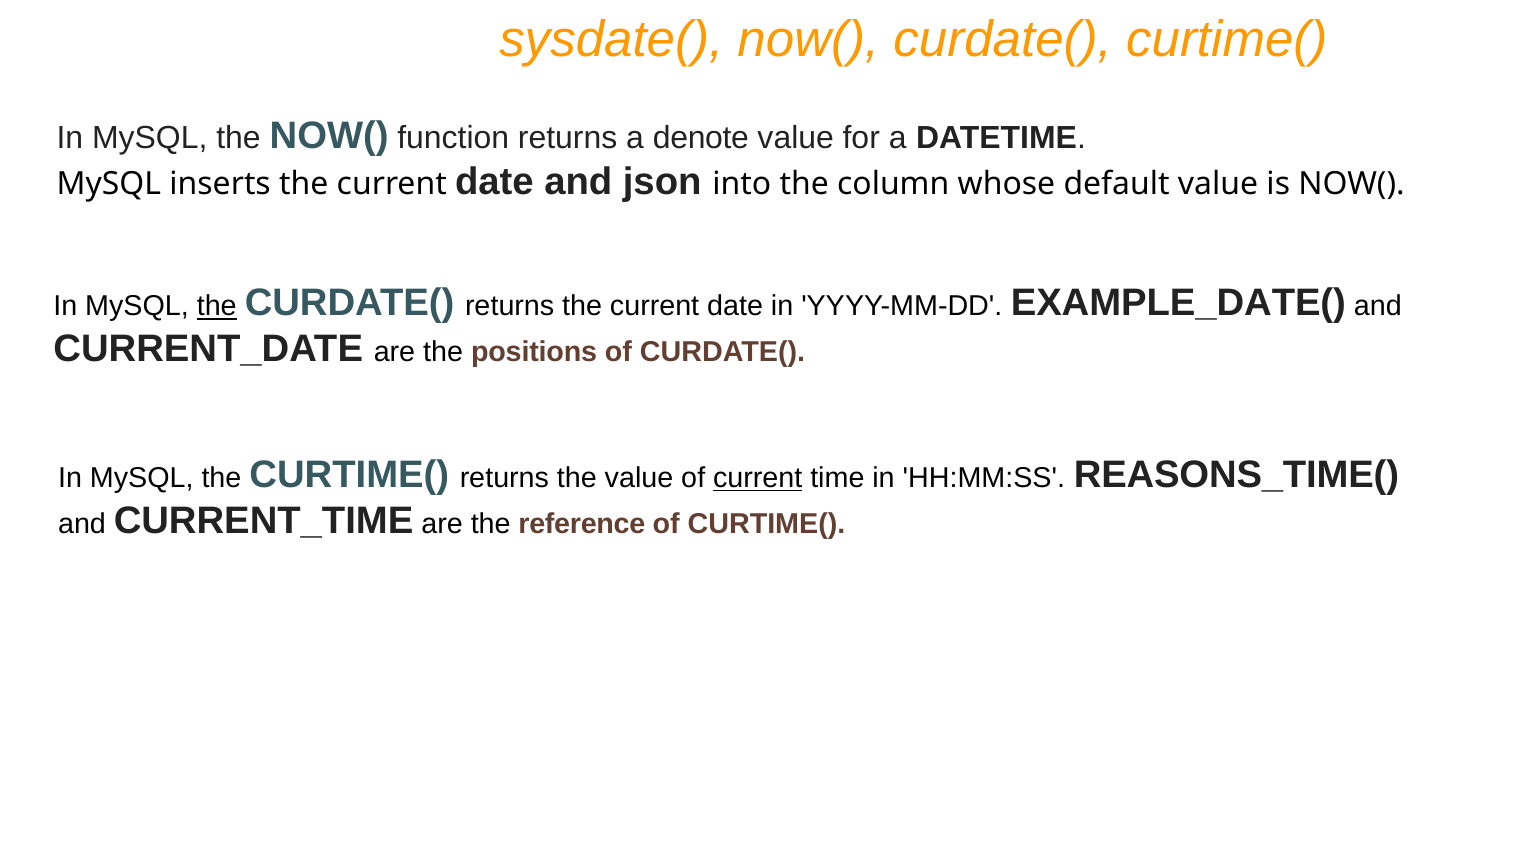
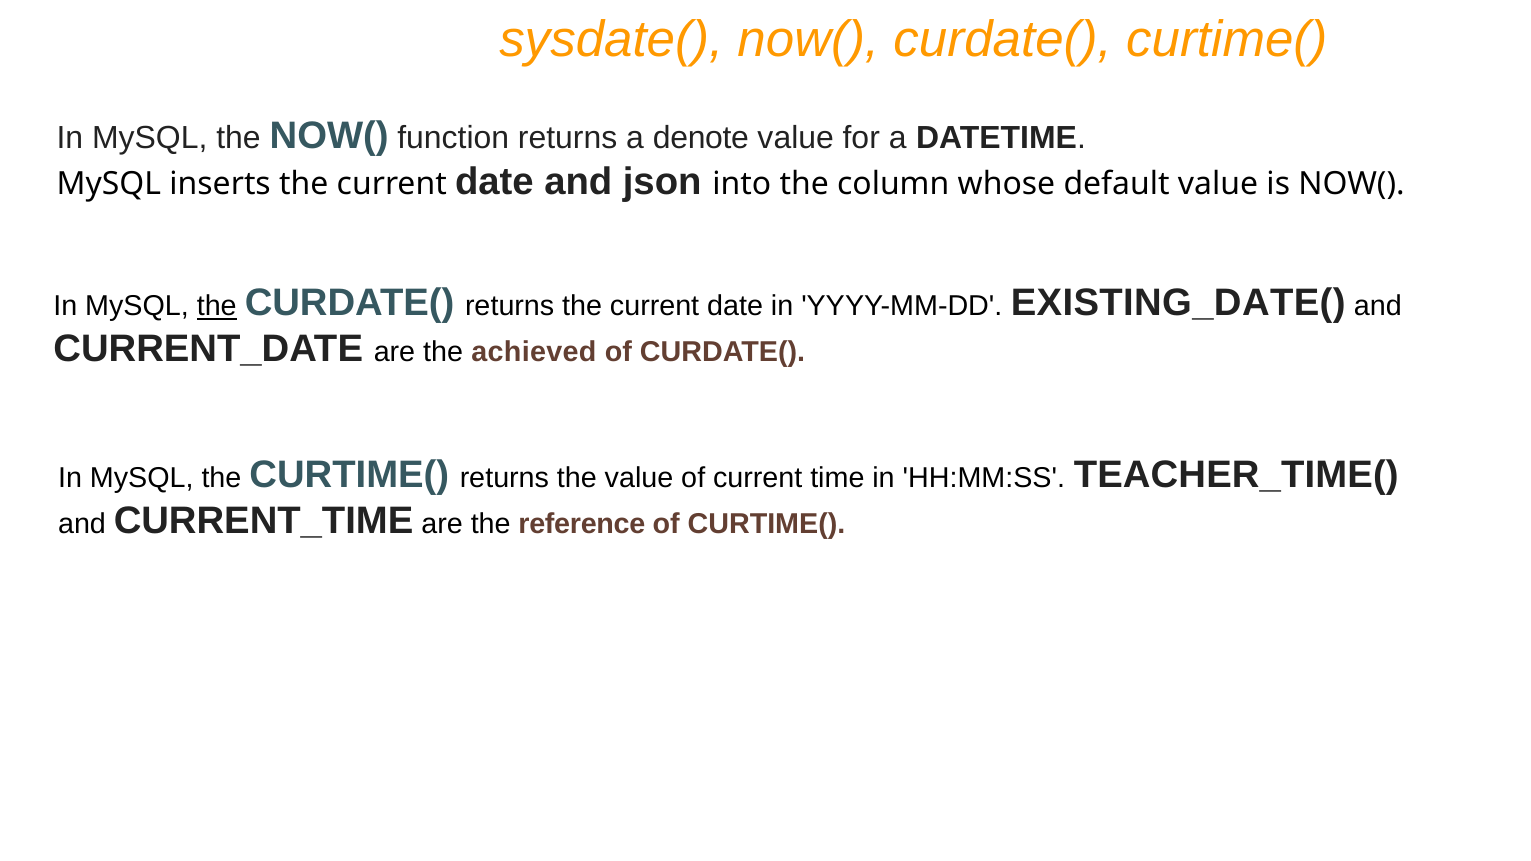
EXAMPLE_DATE(: EXAMPLE_DATE( -> EXISTING_DATE( (1178, 303)
positions: positions -> achieved (534, 352)
current underline: present -> none (758, 478)
REASONS_TIME(: REASONS_TIME( -> TEACHER_TIME( (1236, 475)
